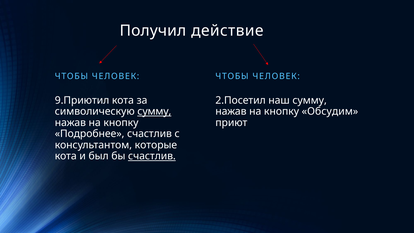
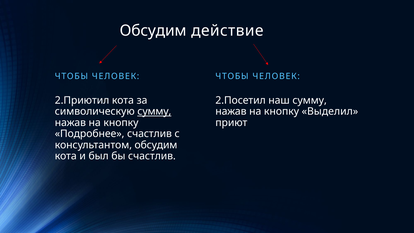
Получил: Получил -> Обсудим (153, 31)
9.Приютил: 9.Приютил -> 2.Приютил (82, 100)
Обсудим: Обсудим -> Выделил (330, 111)
консультантом которые: которые -> обсудим (156, 145)
счастлив underline: present -> none (152, 156)
